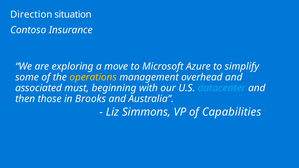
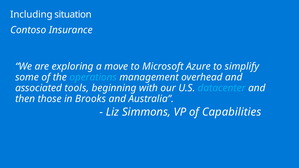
Direction: Direction -> Including (31, 14)
operations colour: yellow -> light blue (93, 77)
must: must -> tools (77, 88)
